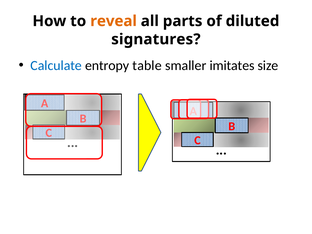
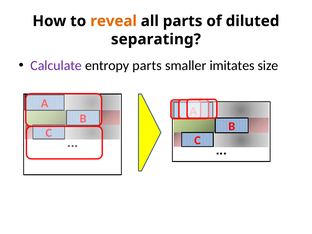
signatures: signatures -> separating (156, 39)
Calculate colour: blue -> purple (56, 65)
entropy table: table -> parts (147, 65)
